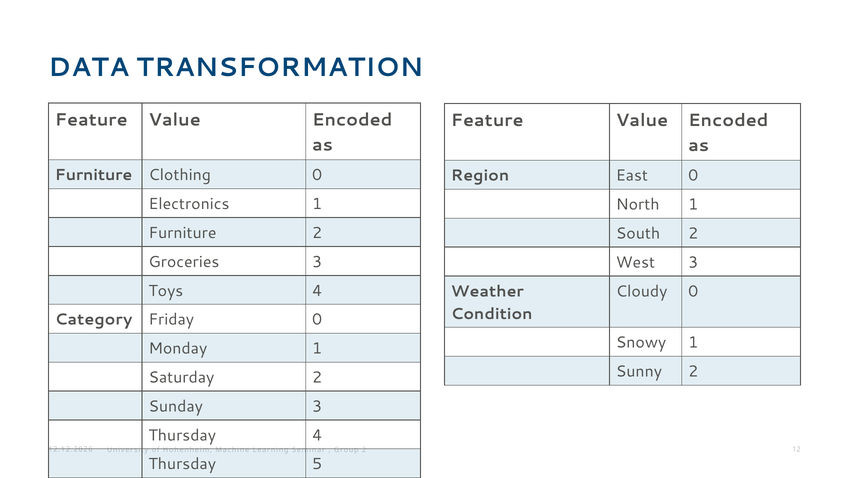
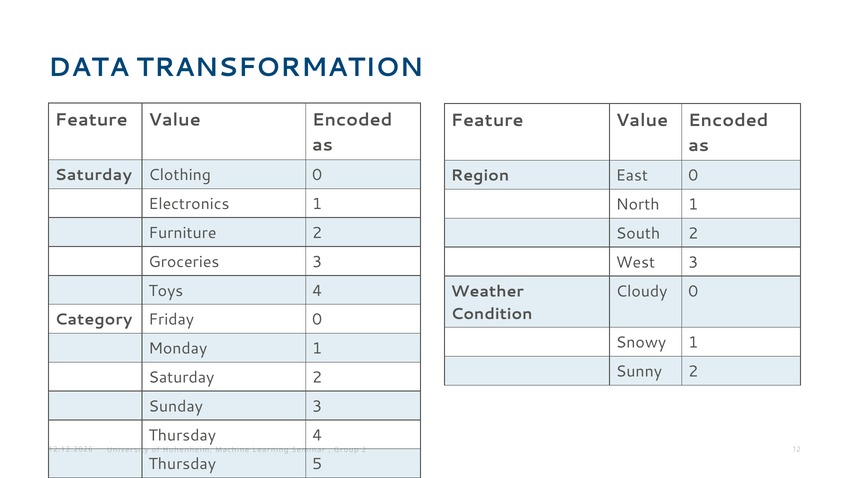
Furniture: Furniture -> Saturday (93, 175)
